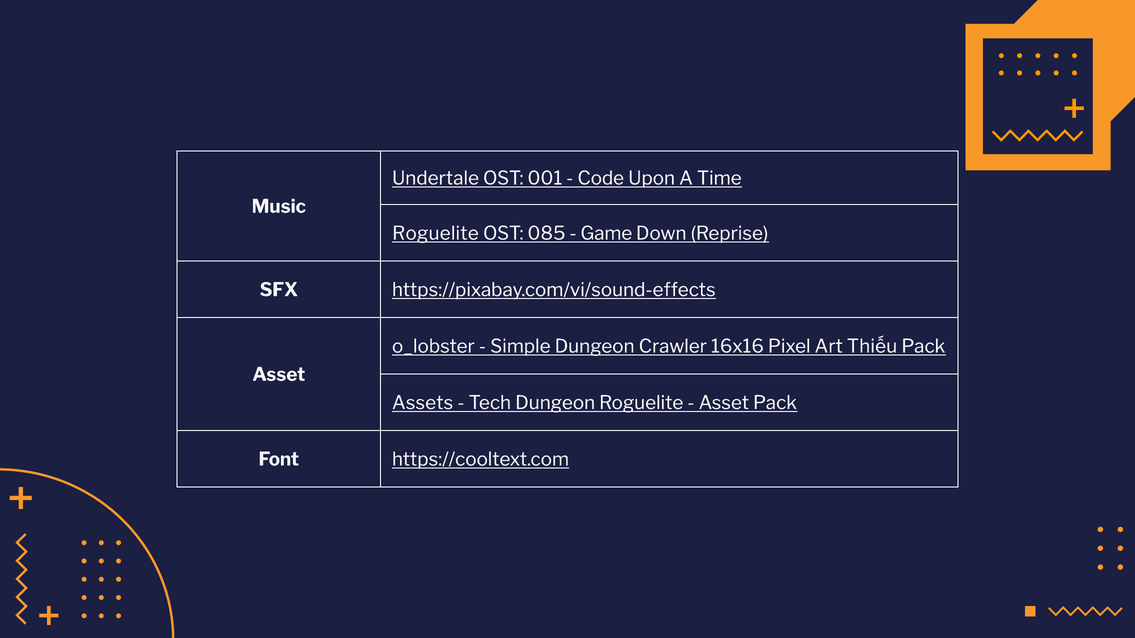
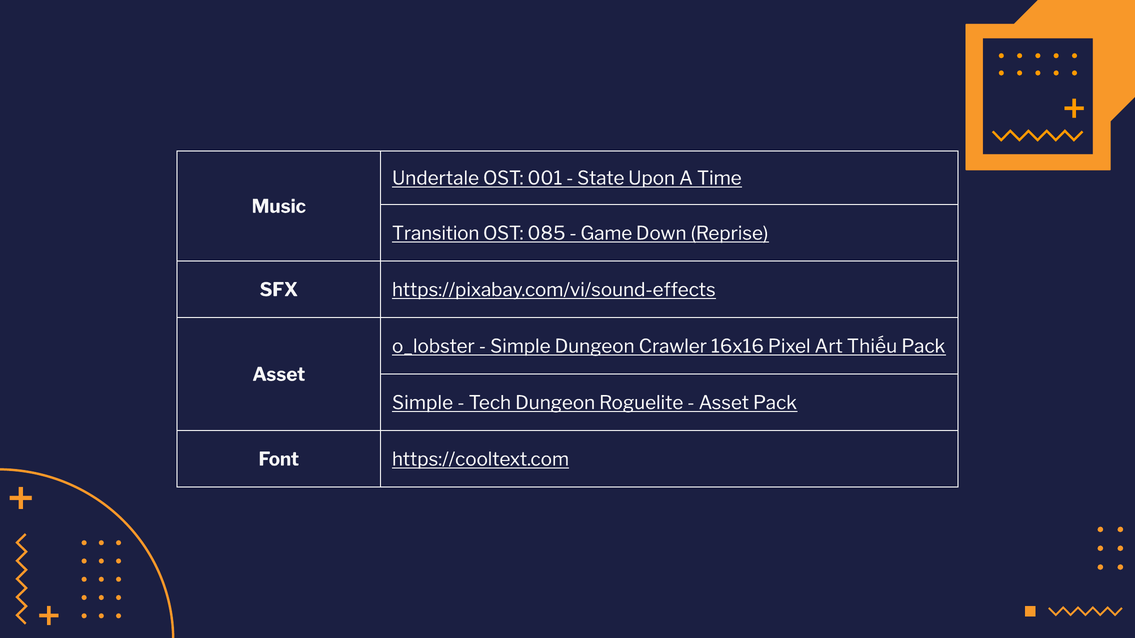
Code: Code -> State (601, 178)
Roguelite: Roguelite -> Transition (436, 234)
Assets: Assets -> Simple (423, 403)
